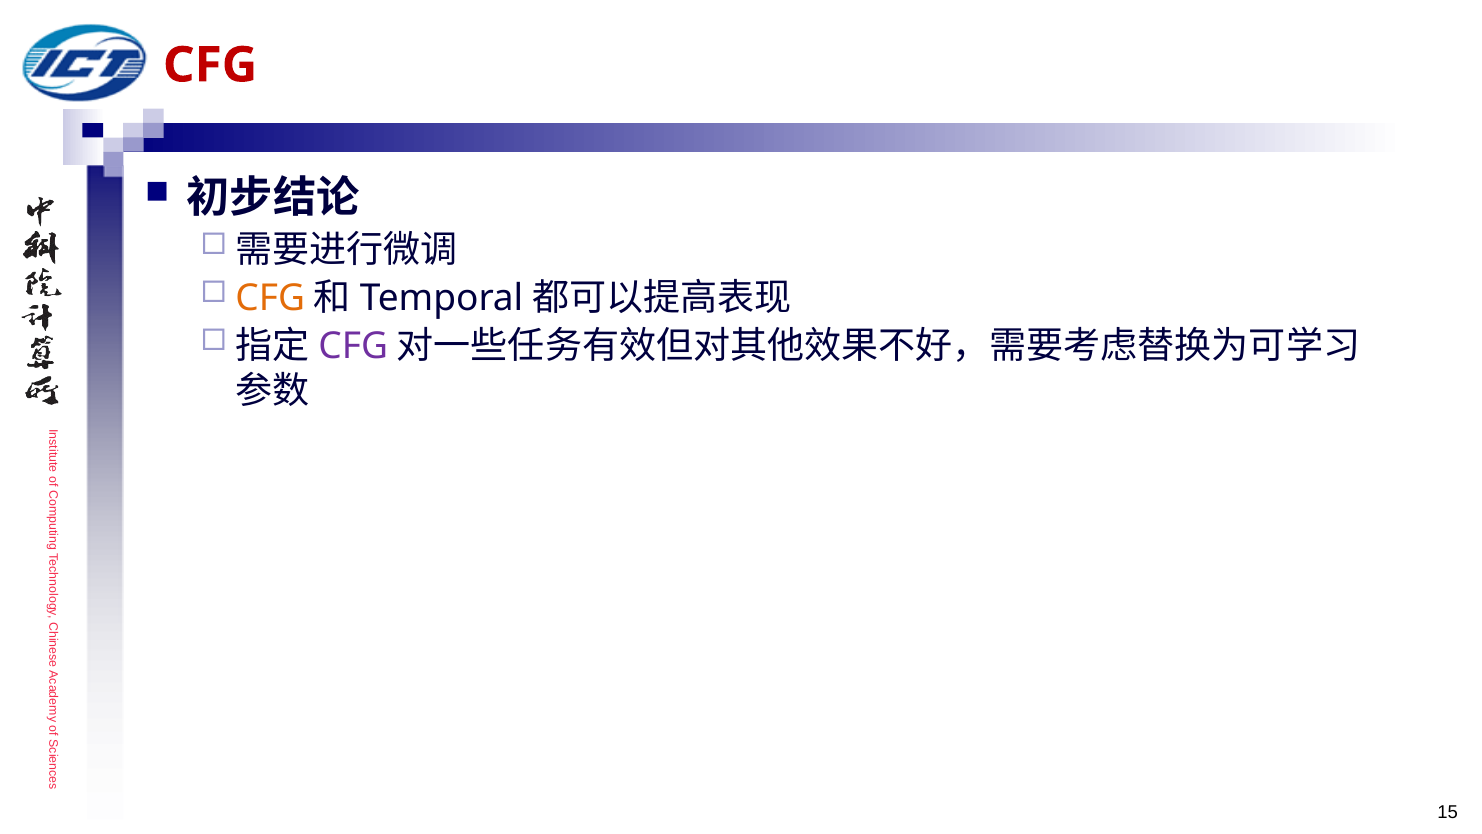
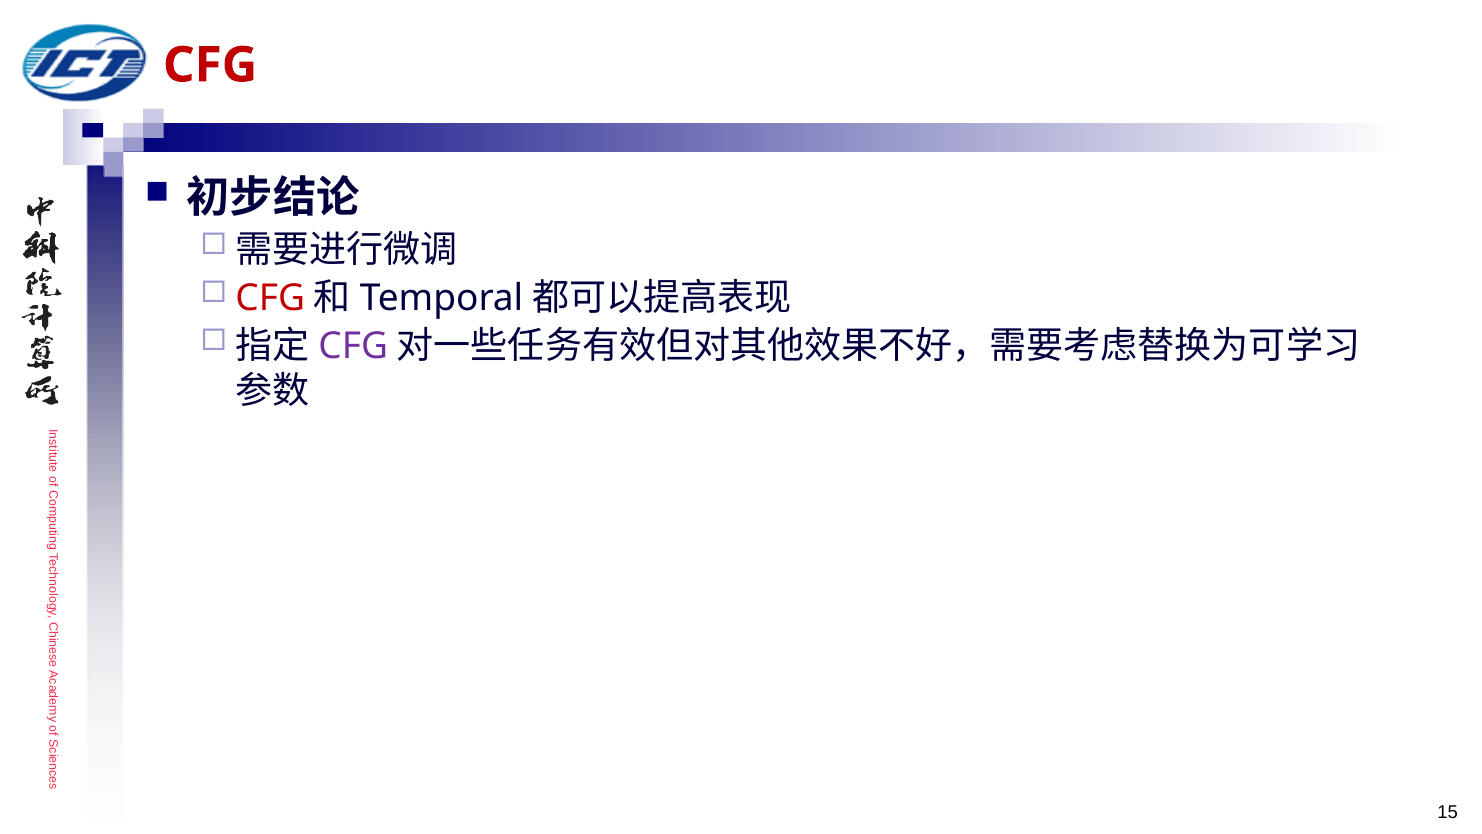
CFG colour: orange -> red (270, 298)
